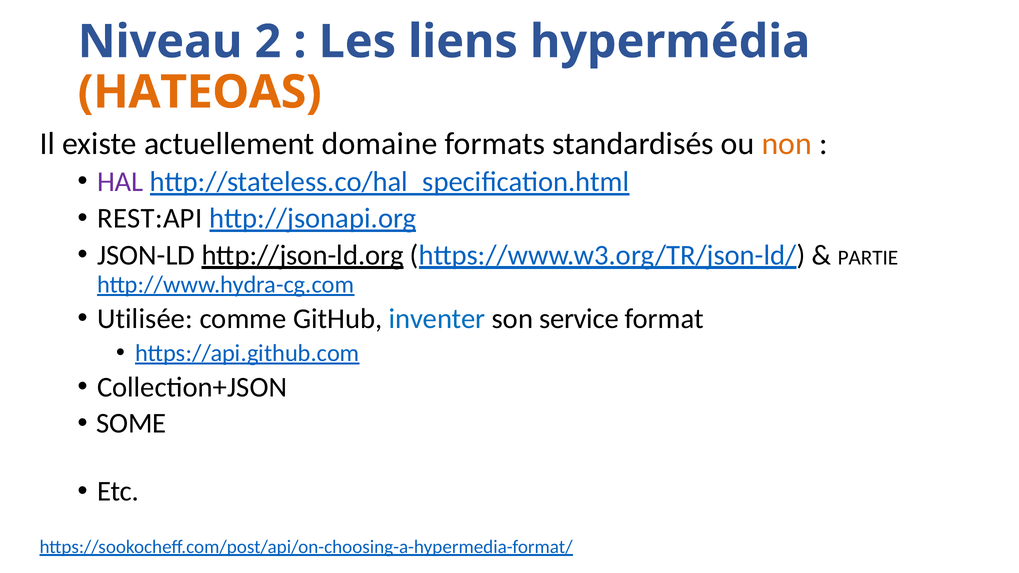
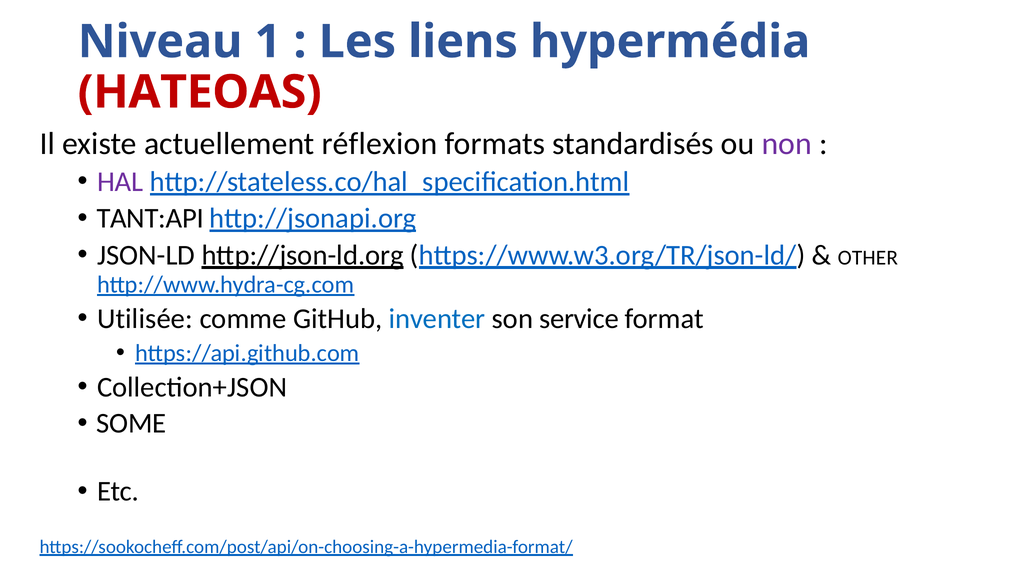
2: 2 -> 1 (268, 42)
HATEOAS colour: orange -> red (200, 92)
domaine: domaine -> réflexion (380, 144)
non colour: orange -> purple (787, 144)
REST:API: REST:API -> TANT:API (150, 219)
PARTIE: PARTIE -> OTHER (868, 258)
